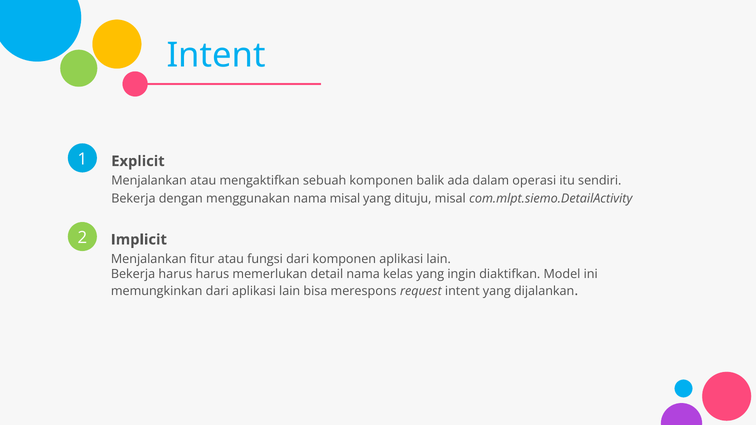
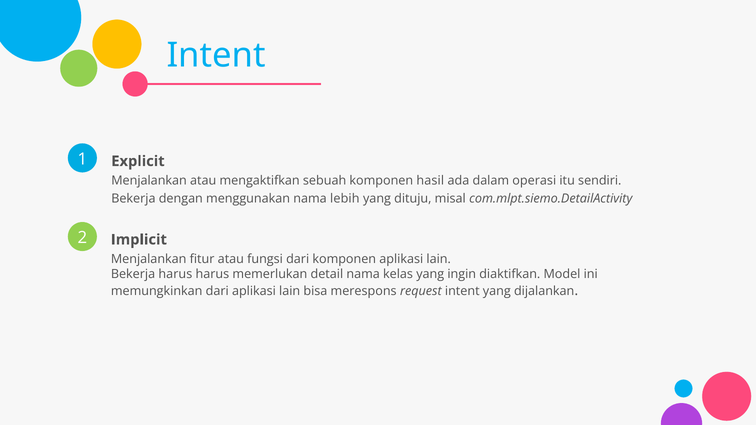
balik: balik -> hasil (430, 181)
nama misal: misal -> lebih (345, 199)
